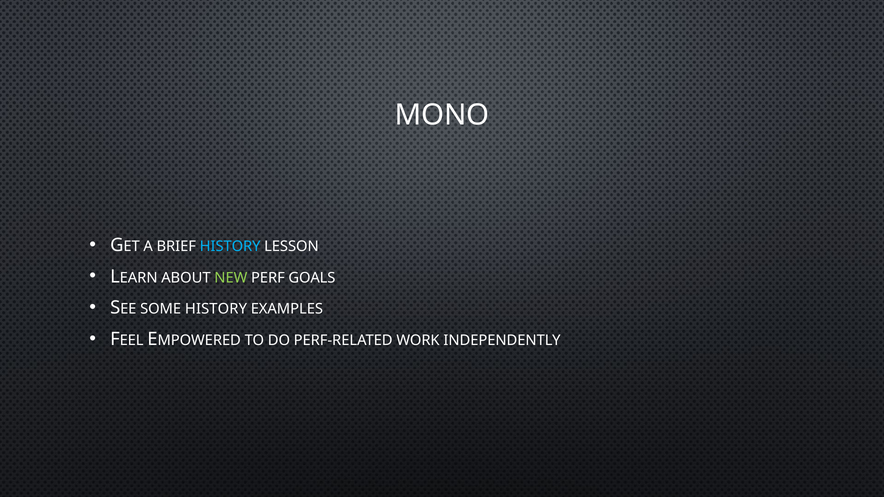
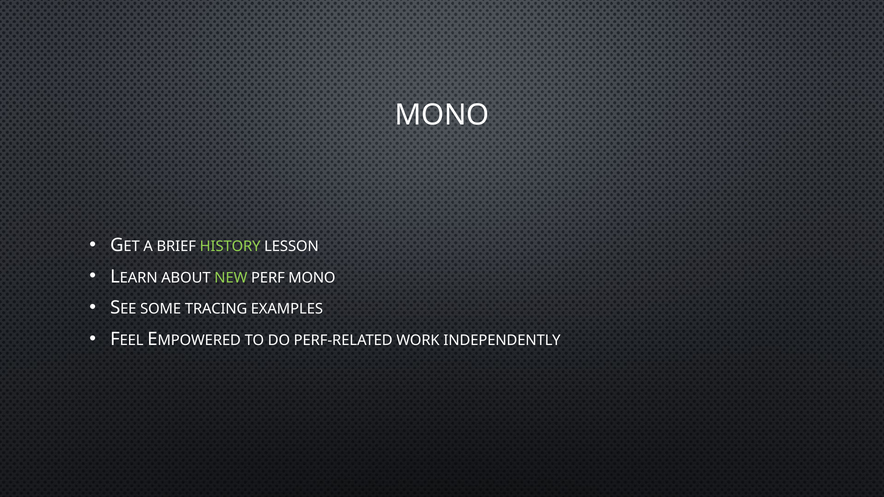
HISTORY colour: light blue -> light green (230, 246)
PERF GOALS: GOALS -> MONO (312, 278)
SOME HISTORY: HISTORY -> TRACING (216, 309)
